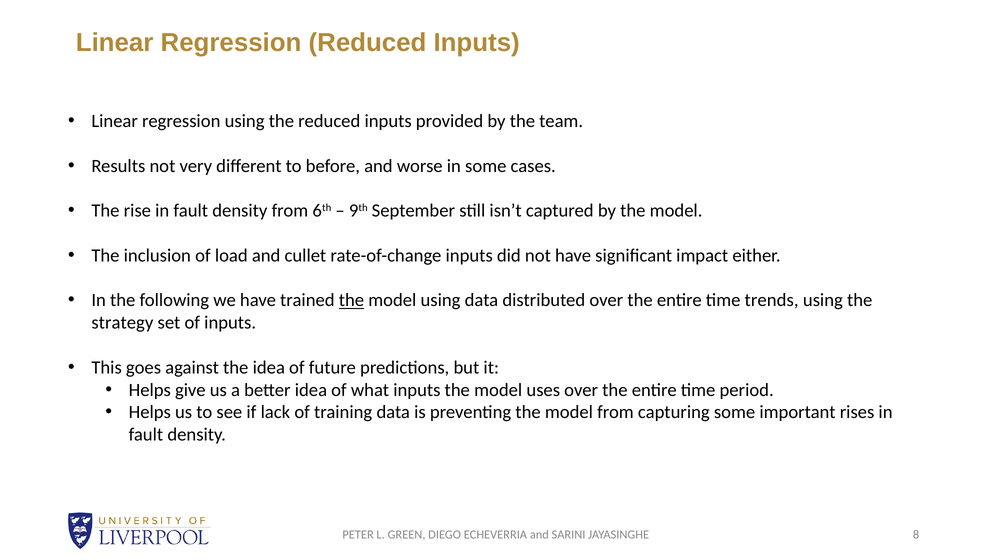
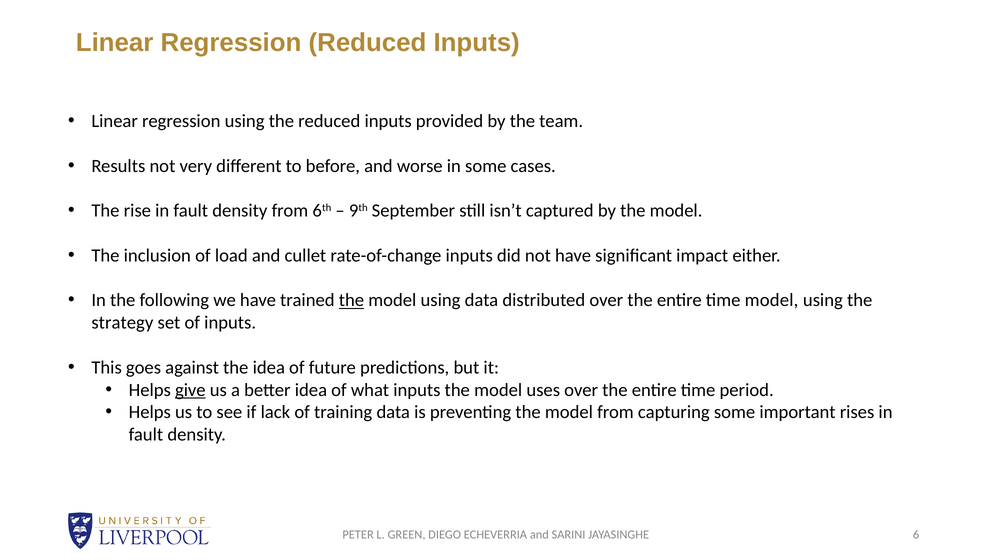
time trends: trends -> model (772, 300)
give underline: none -> present (190, 390)
8: 8 -> 6 (916, 534)
